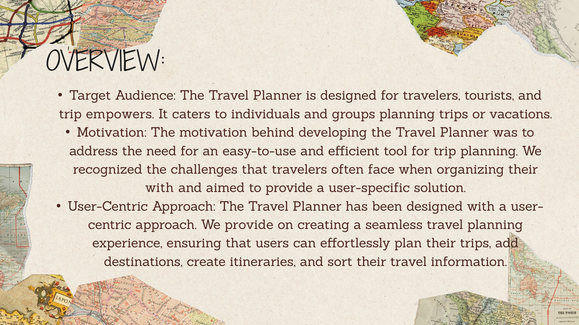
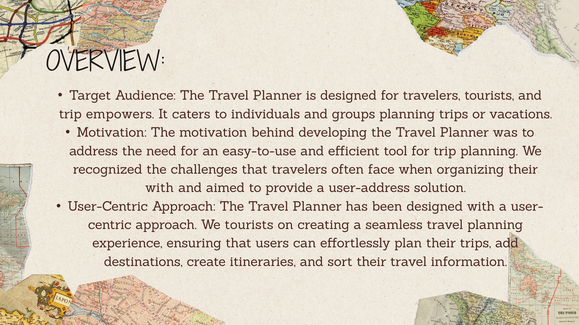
user-specific: user-specific -> user-address (369, 188)
We provide: provide -> tourists (249, 225)
